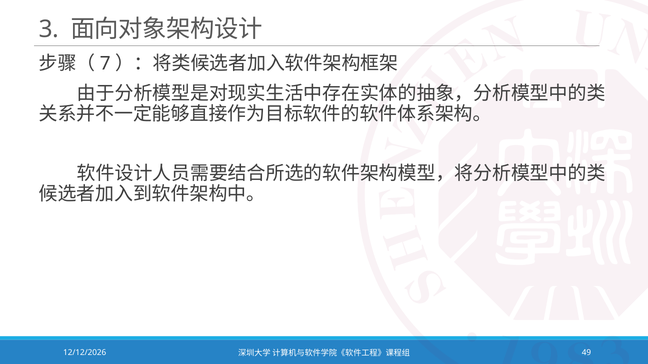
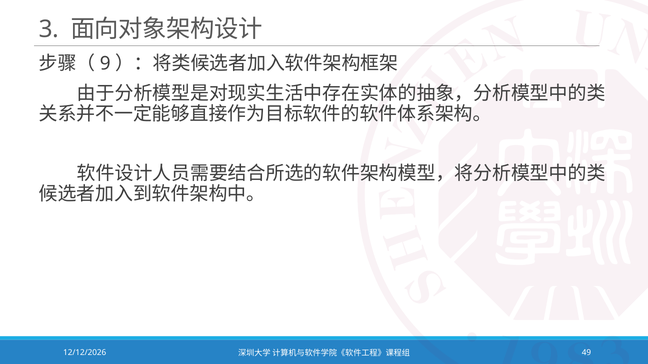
7: 7 -> 9 (105, 64)
